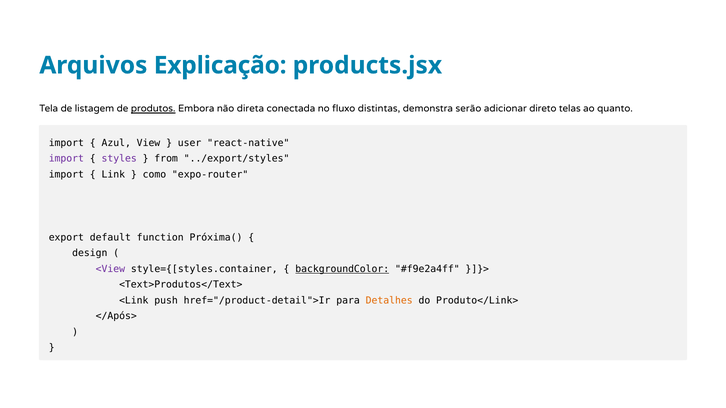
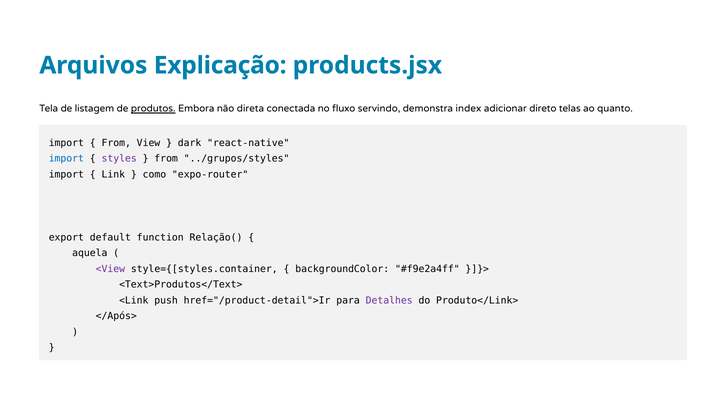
distintas: distintas -> servindo (379, 109)
serão: serão -> index (468, 109)
Azul: Azul -> From (116, 143)
user: user -> dark (190, 143)
import colour: purple -> blue (66, 159)
../export/styles: ../export/styles -> ../grupos/styles (237, 159)
Próxima(: Próxima( -> Relação( (216, 238)
design: design -> aquela (90, 253)
backgroundColor underline: present -> none (342, 269)
Detalhes colour: orange -> purple (389, 301)
